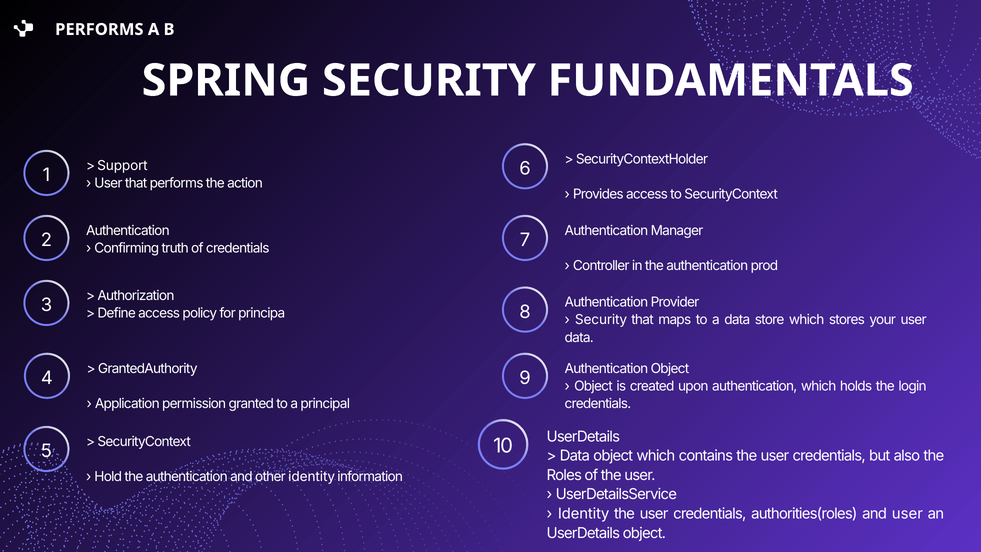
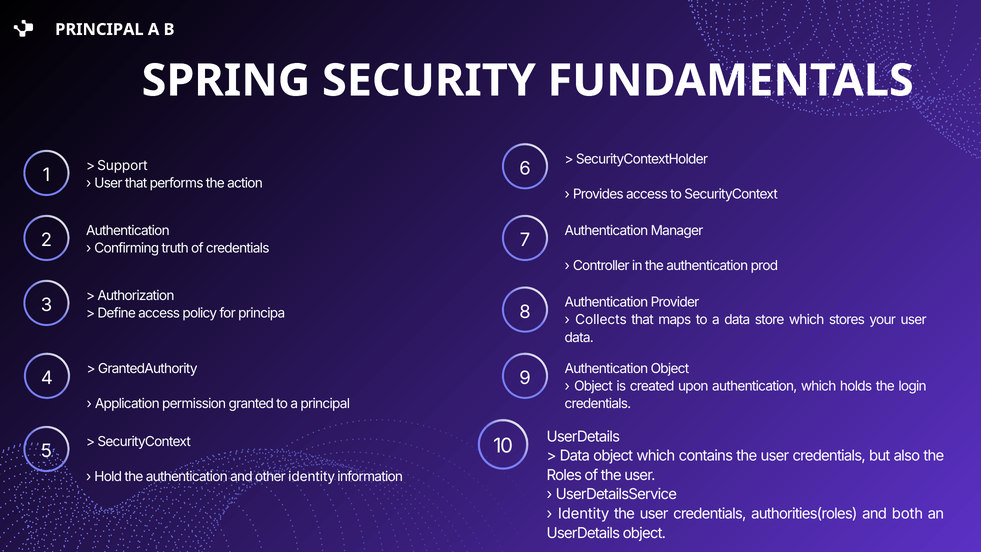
PERFORMS: PERFORMS -> PRINCIPAL (99, 29)
Security: Security -> Collects (601, 320)
and user: user -> both (907, 514)
